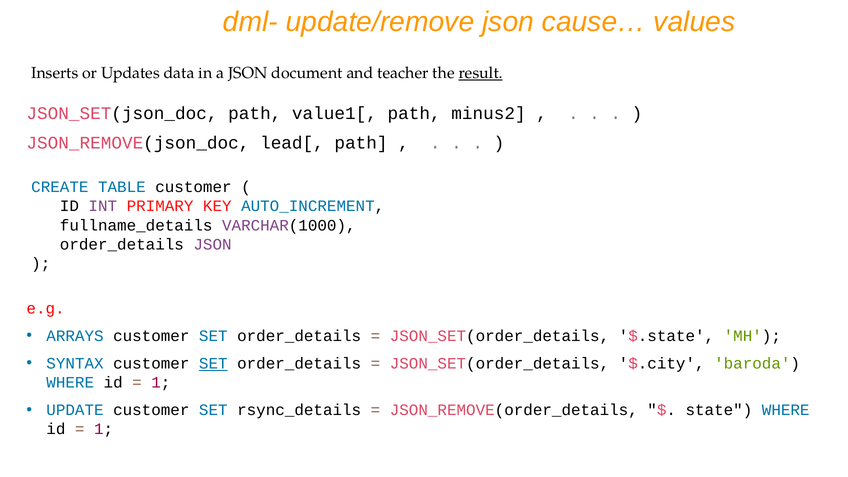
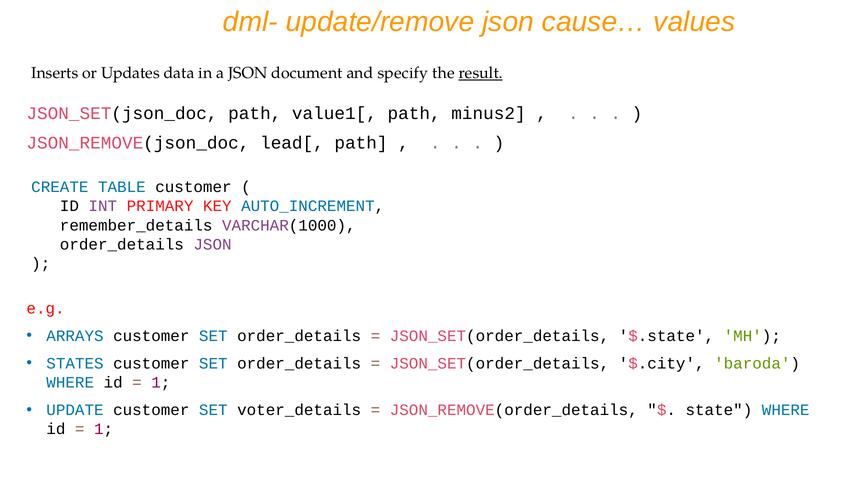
teacher: teacher -> specify (403, 73)
fullname_details: fullname_details -> remember_details (136, 225)
SYNTAX: SYNTAX -> STATES (75, 364)
SET underline: present -> none (213, 364)
rsync_details: rsync_details -> voter_details (299, 410)
